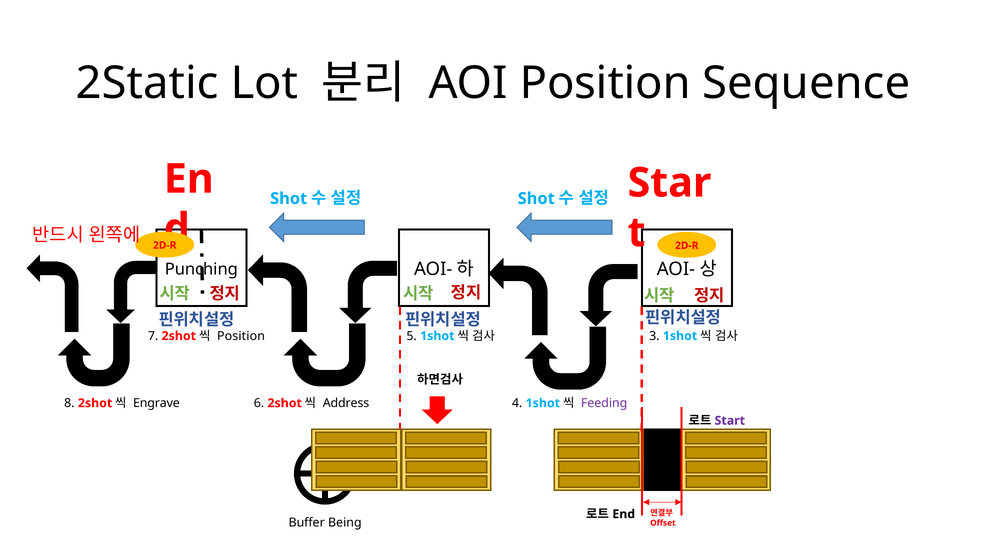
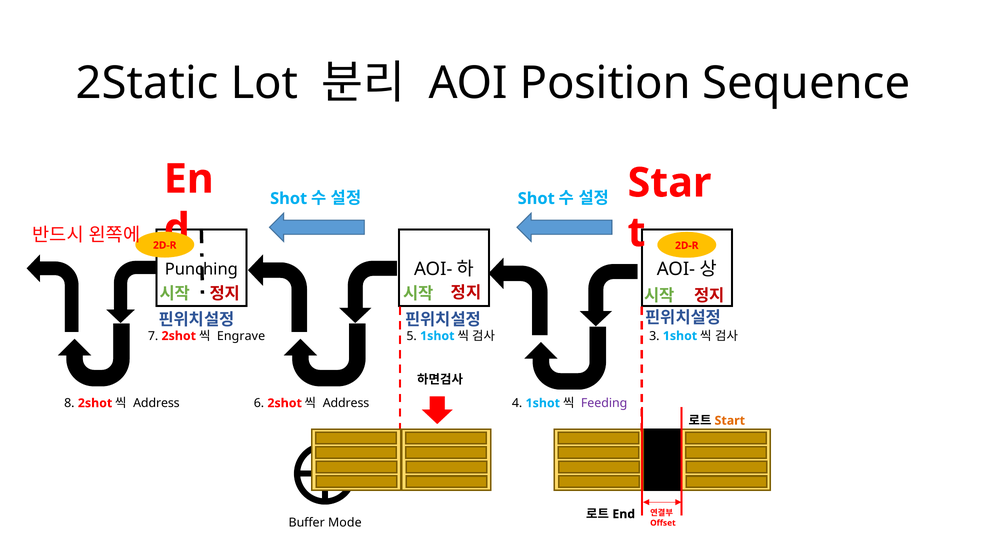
Position: Position -> Engrave (241, 336)
Engrave: Engrave -> Address (156, 404)
Start colour: purple -> orange (730, 421)
Being: Being -> Mode (345, 523)
